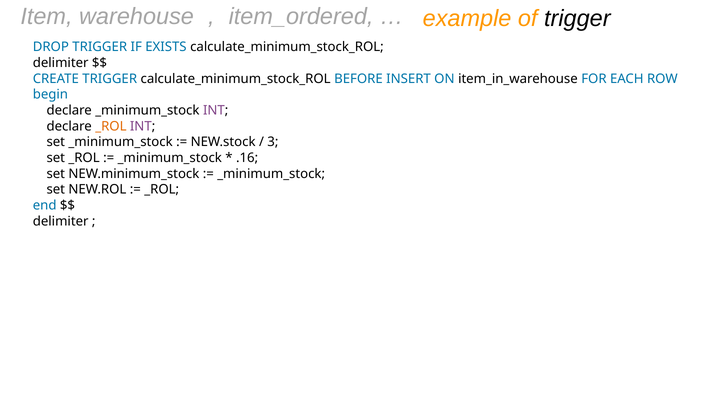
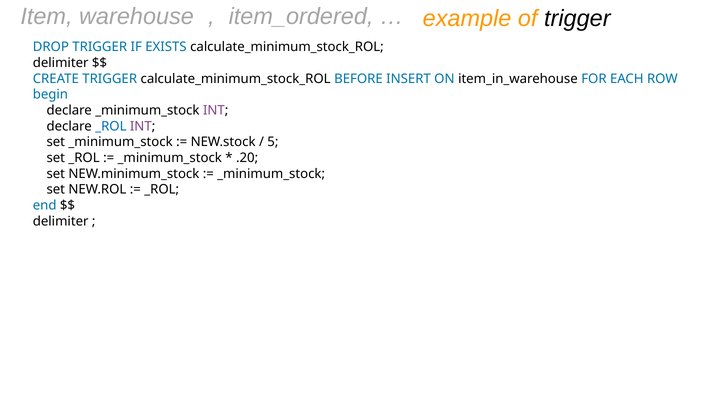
_ROL colour: orange -> blue (111, 126)
3: 3 -> 5 (273, 142)
.16: .16 -> .20 (247, 158)
